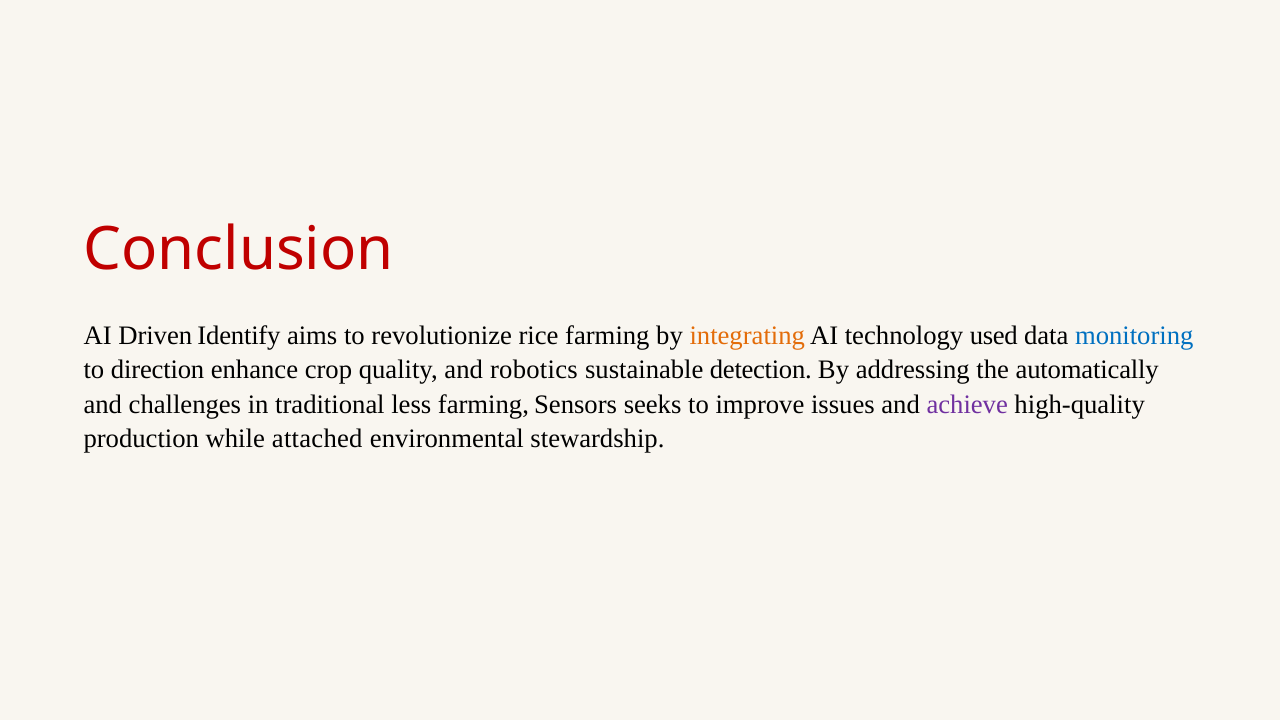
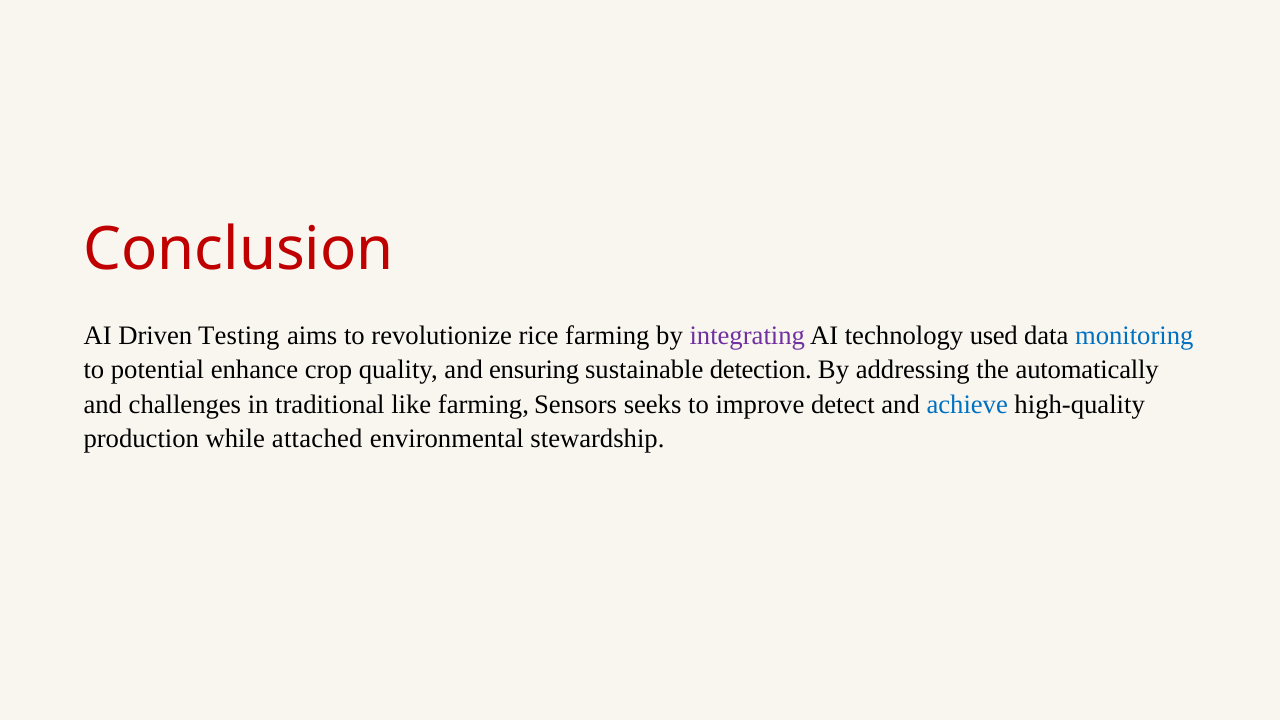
Identify: Identify -> Testing (239, 336)
integrating colour: orange -> purple (747, 336)
direction: direction -> potential (158, 370)
robotics: robotics -> ensuring (534, 370)
less: less -> like (411, 404)
issues: issues -> detect (843, 404)
achieve colour: purple -> blue (967, 404)
